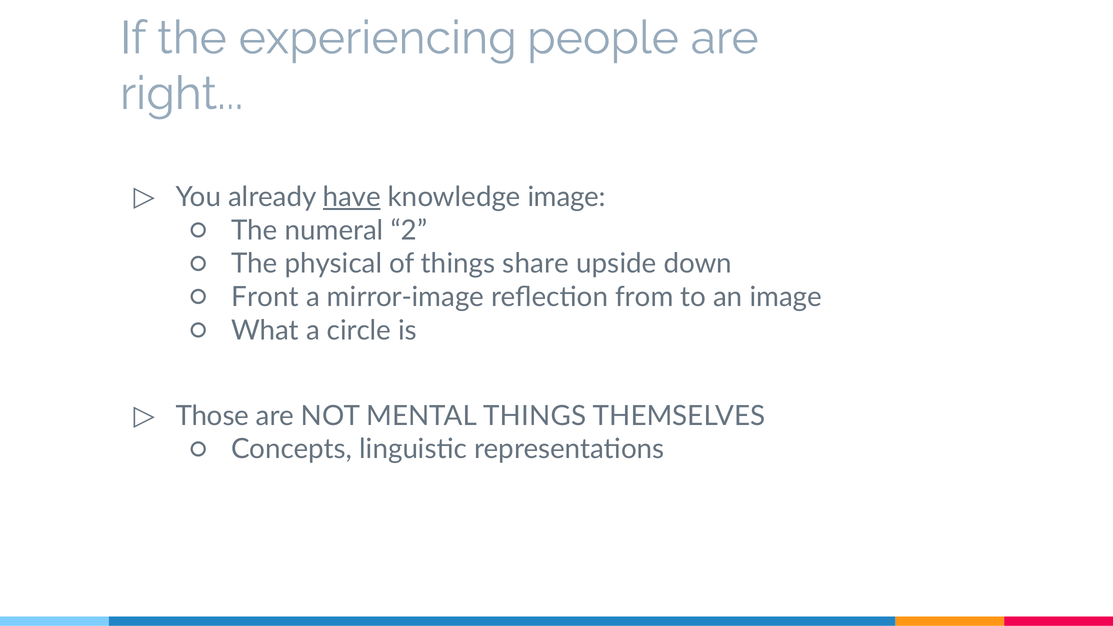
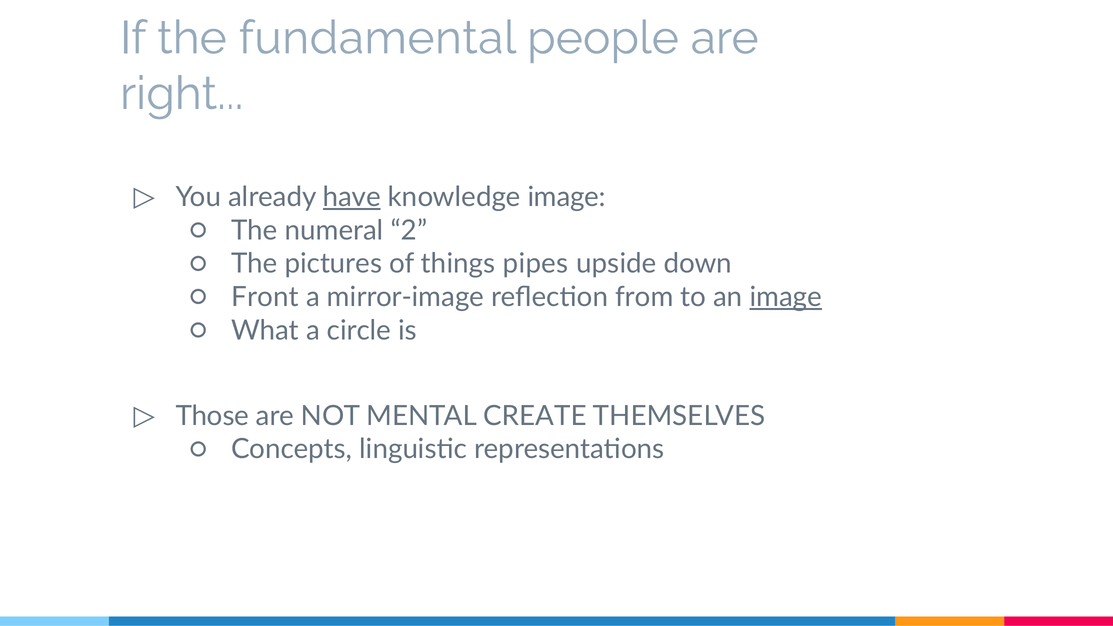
experiencing: experiencing -> fundamental (378, 38)
physical: physical -> pictures (333, 264)
share: share -> pipes (536, 264)
image underline: none -> present (786, 297)
MENTAL THINGS: THINGS -> CREATE (535, 416)
